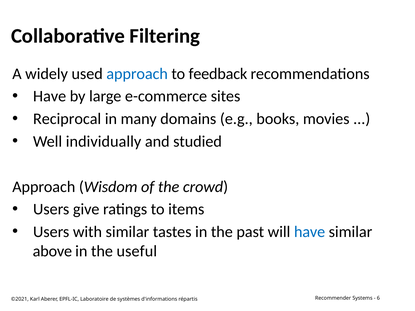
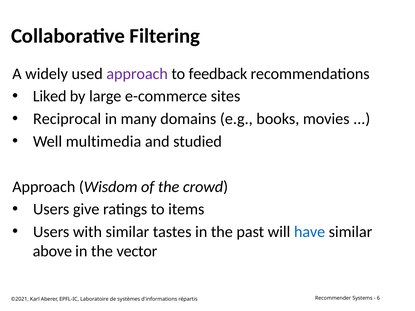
approach colour: blue -> purple (137, 74)
Have: Have -> Liked (50, 96)
individually: individually -> multimedia (104, 142)
useful: useful -> vector (137, 251)
